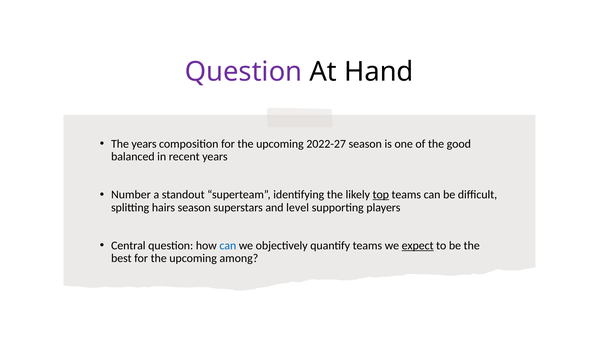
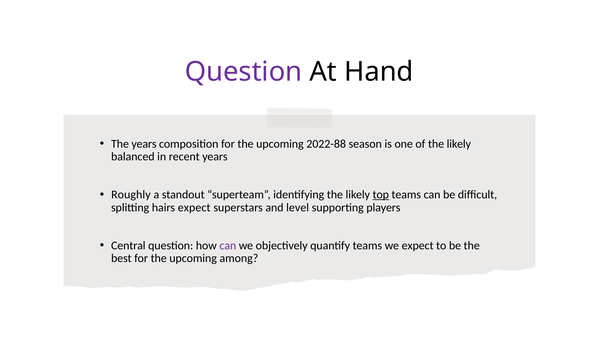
2022-27: 2022-27 -> 2022-88 (326, 144)
of the good: good -> likely (459, 144)
Number: Number -> Roughly (131, 195)
hairs season: season -> expect (194, 207)
can colour: blue -> purple (228, 245)
expect underline: present -> none (418, 245)
